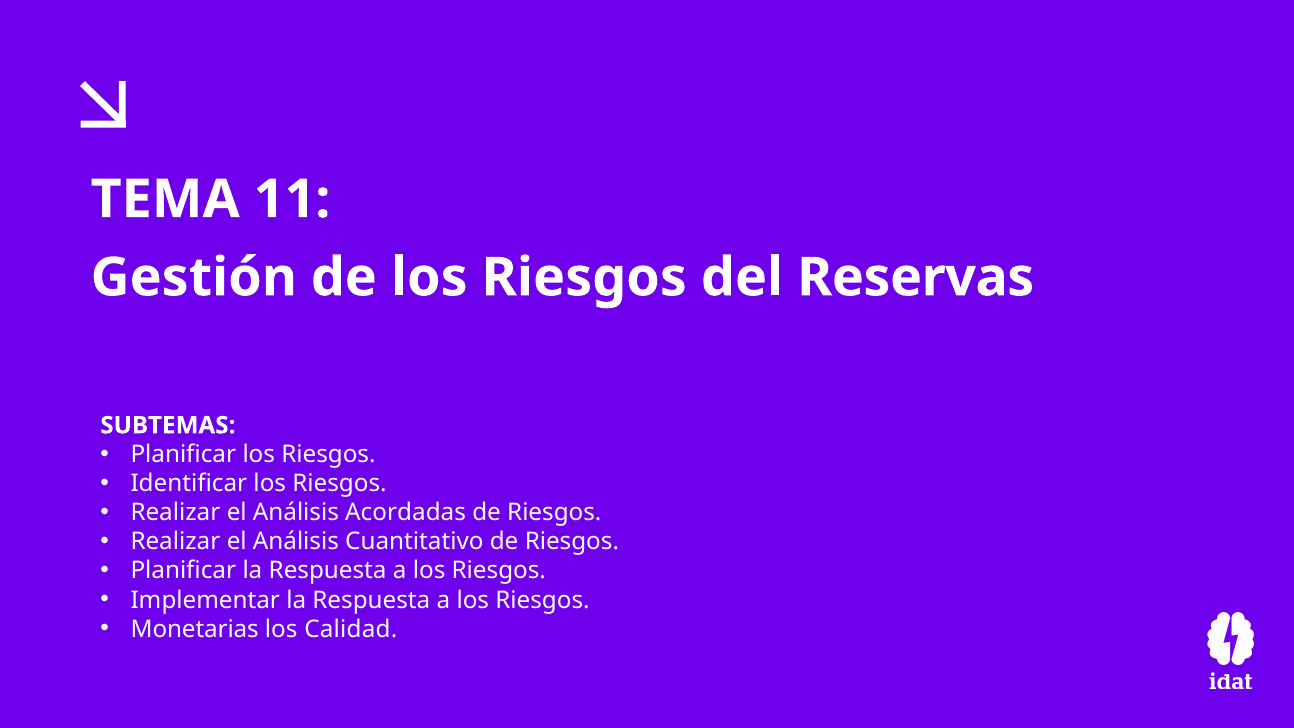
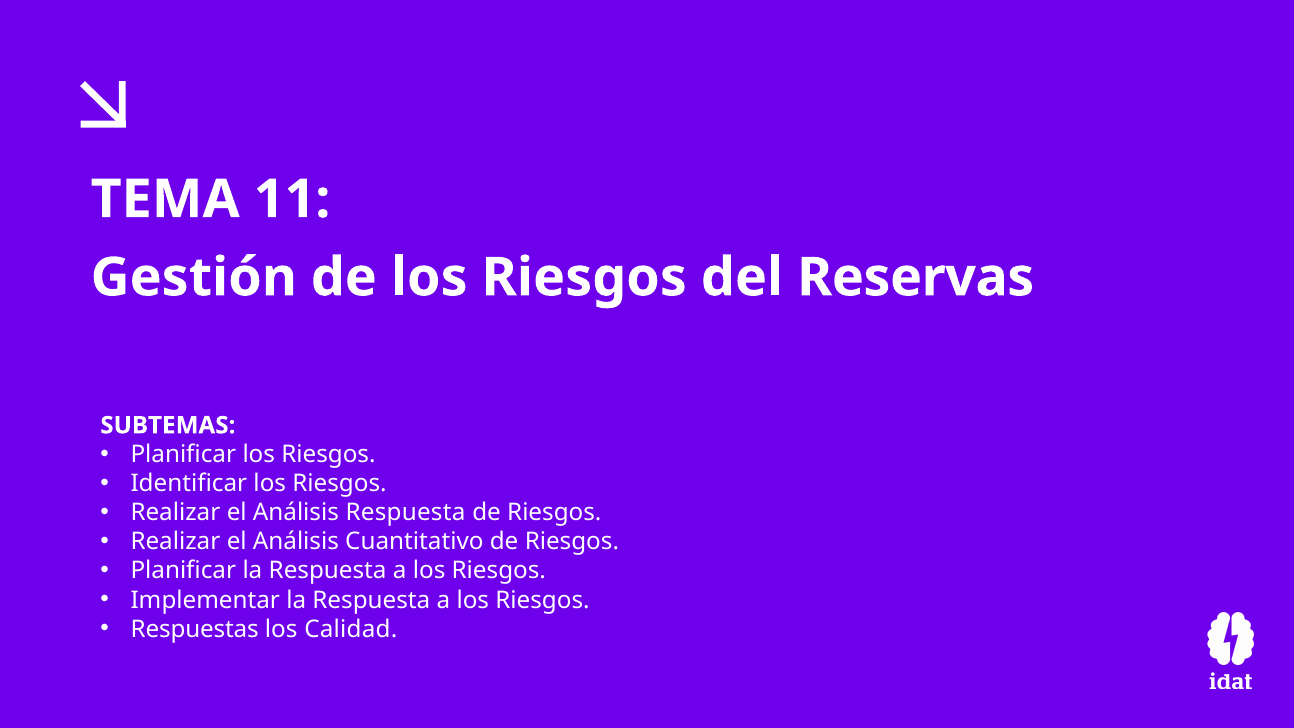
Análisis Acordadas: Acordadas -> Respuesta (406, 513)
Monetarias: Monetarias -> Respuestas (195, 629)
